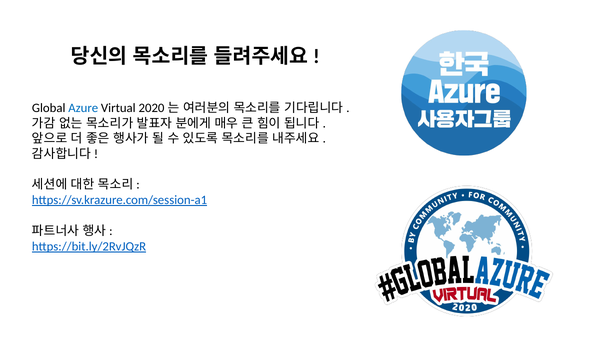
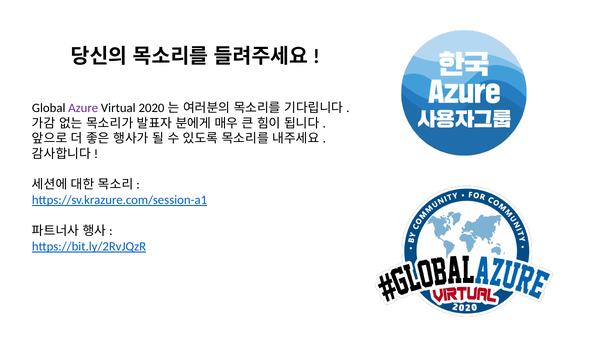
Azure colour: blue -> purple (83, 108)
